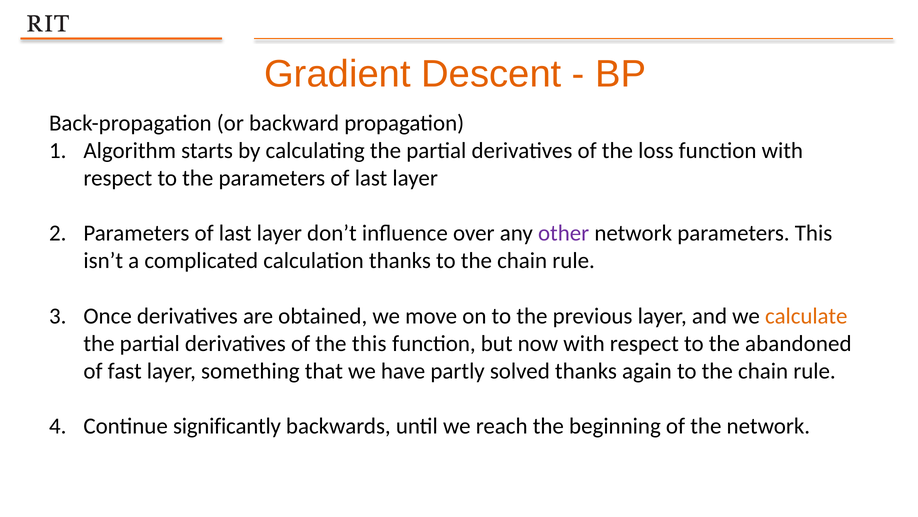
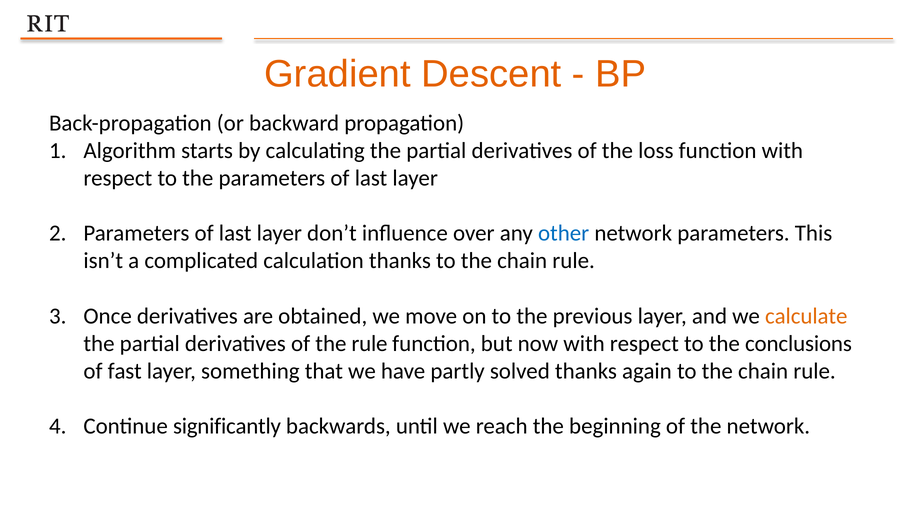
other colour: purple -> blue (564, 233)
the this: this -> rule (369, 343)
abandoned: abandoned -> conclusions (798, 343)
